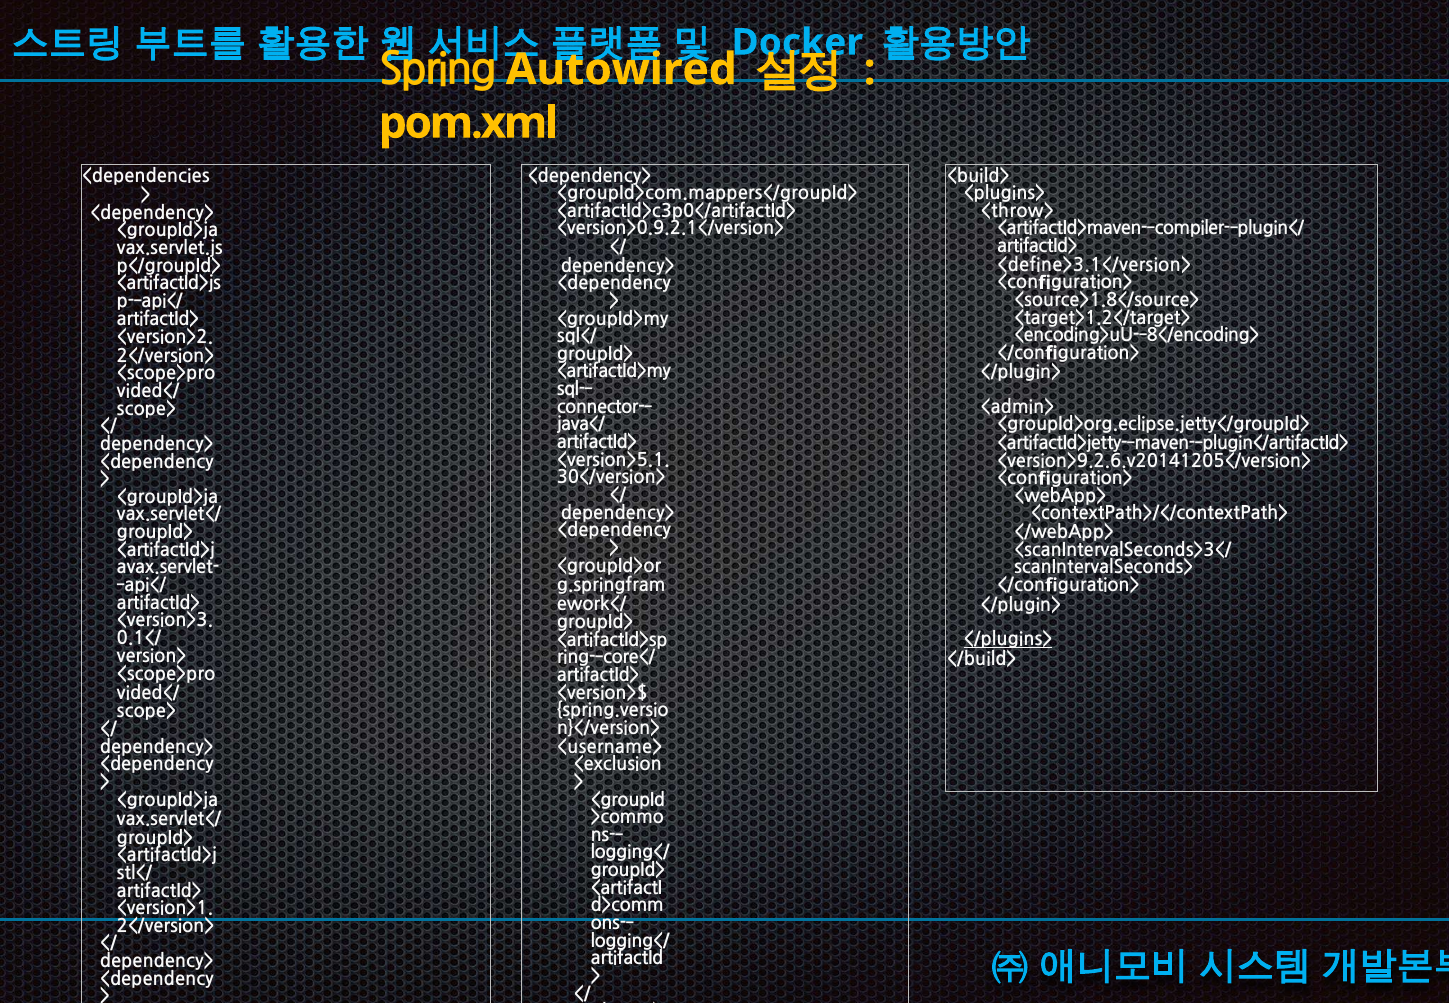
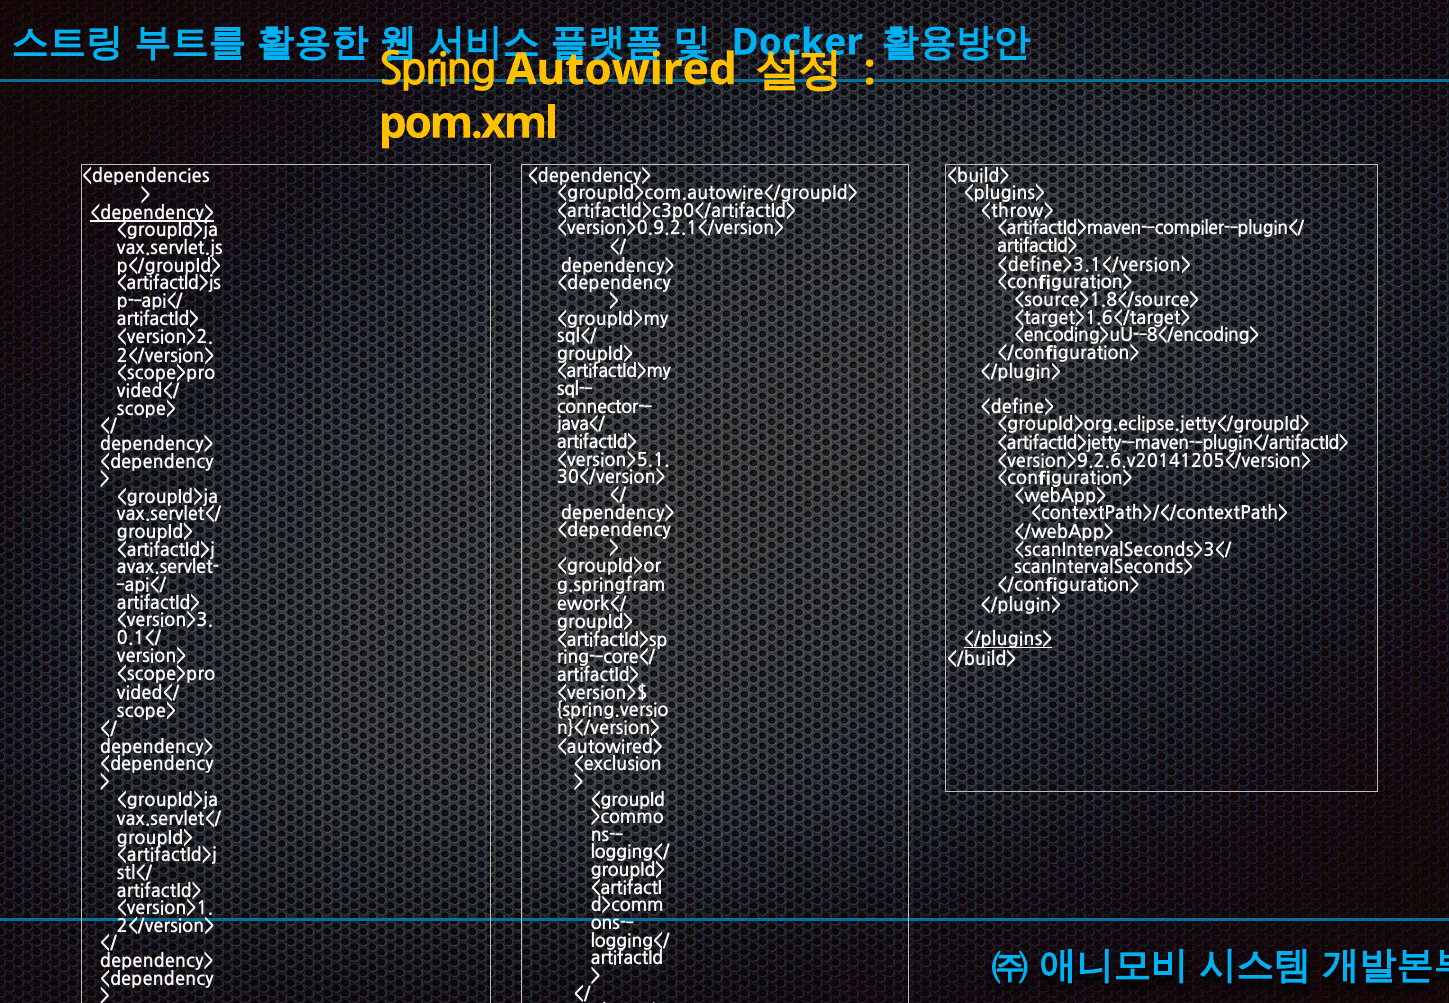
<groupId>com.mappers</groupId>: <groupId>com.mappers</groupId> -> <groupId>com.autowire</groupId> (707, 194)
<dependency> underline: none -> present (152, 213)
<target>1.2</target>: <target>1.2</target> -> <target>1.6</target> (1102, 318)
<admin>: <admin> -> <define> (1017, 407)
<username>: <username> -> <autowired> (610, 747)
